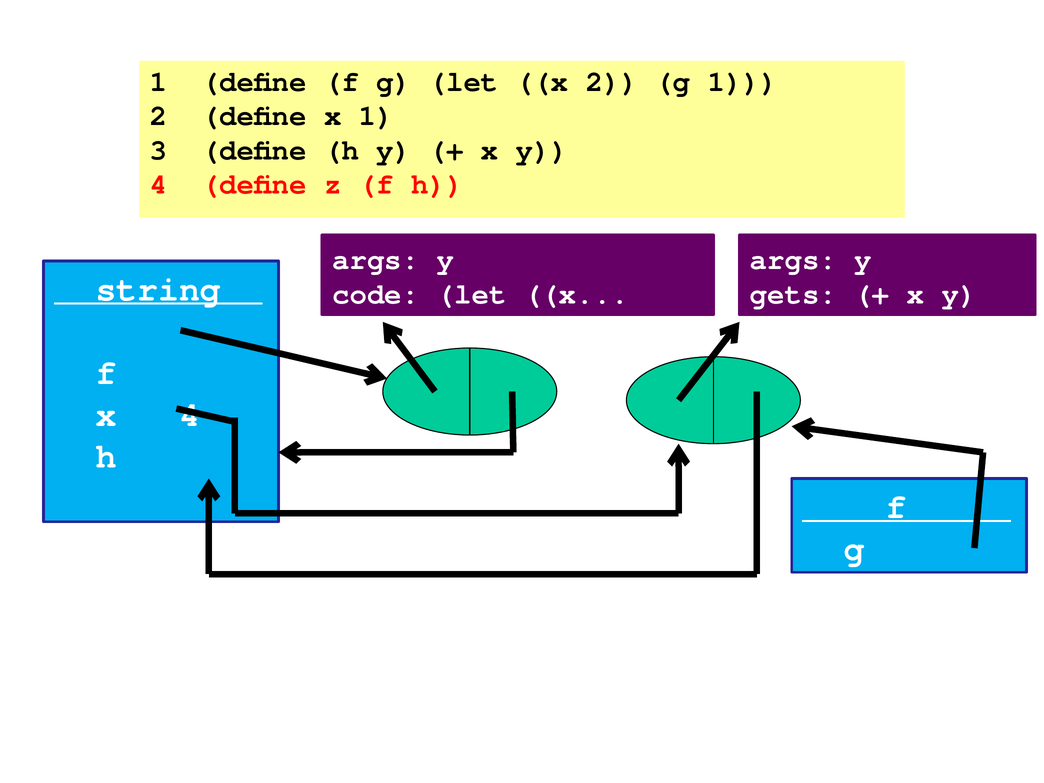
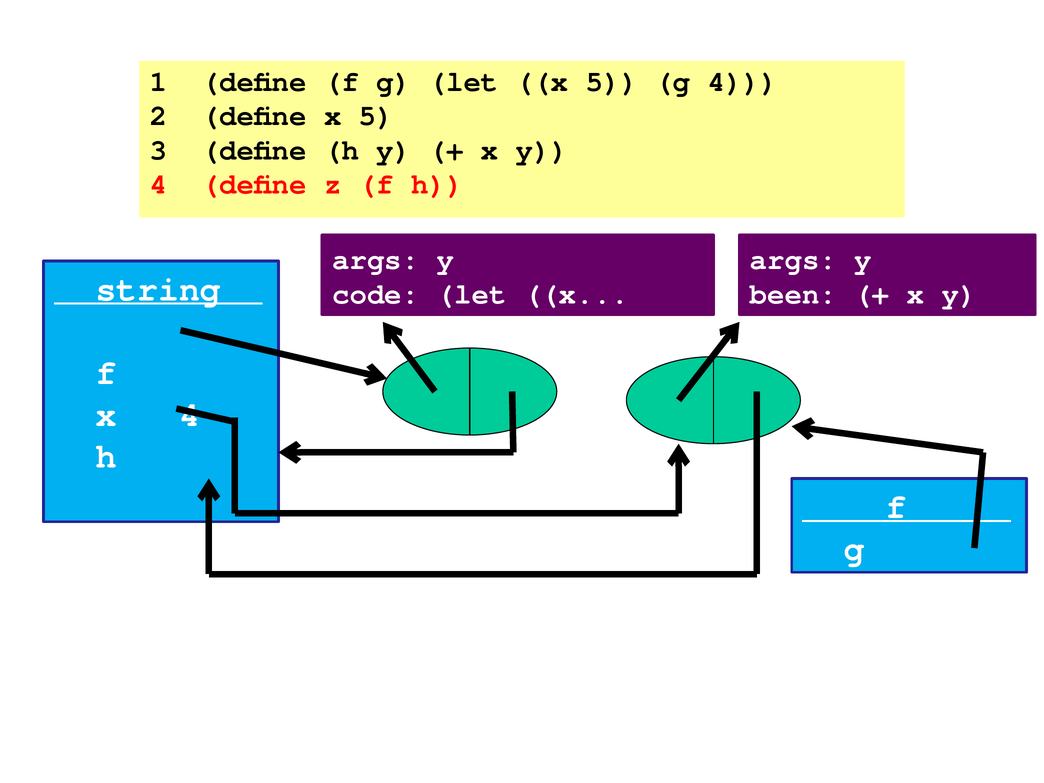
let x 2: 2 -> 5 (612, 82)
g 1: 1 -> 4 (743, 82)
define x 1: 1 -> 5 (376, 116)
gets: gets -> been (793, 294)
